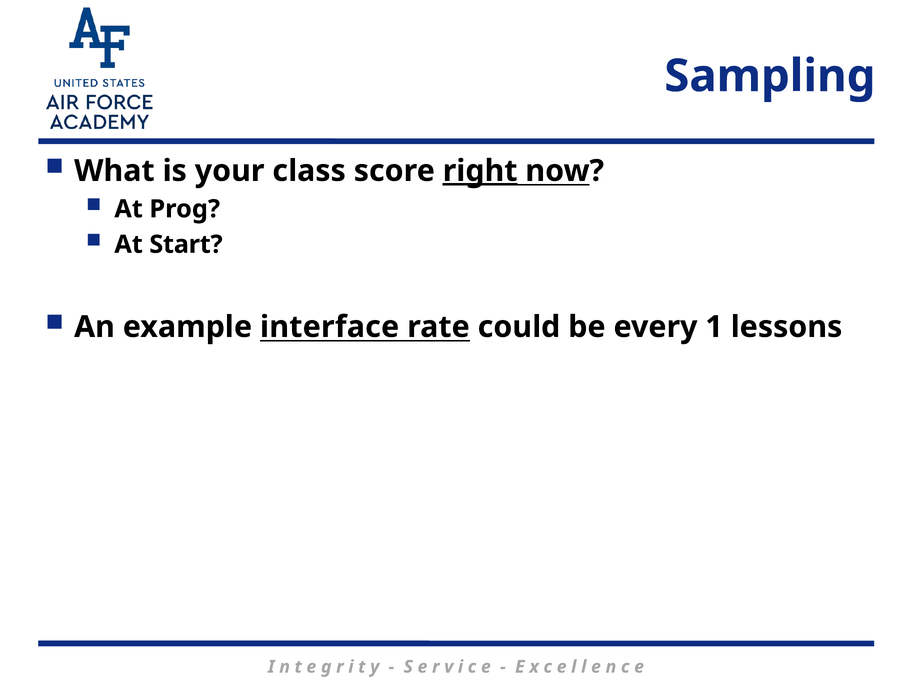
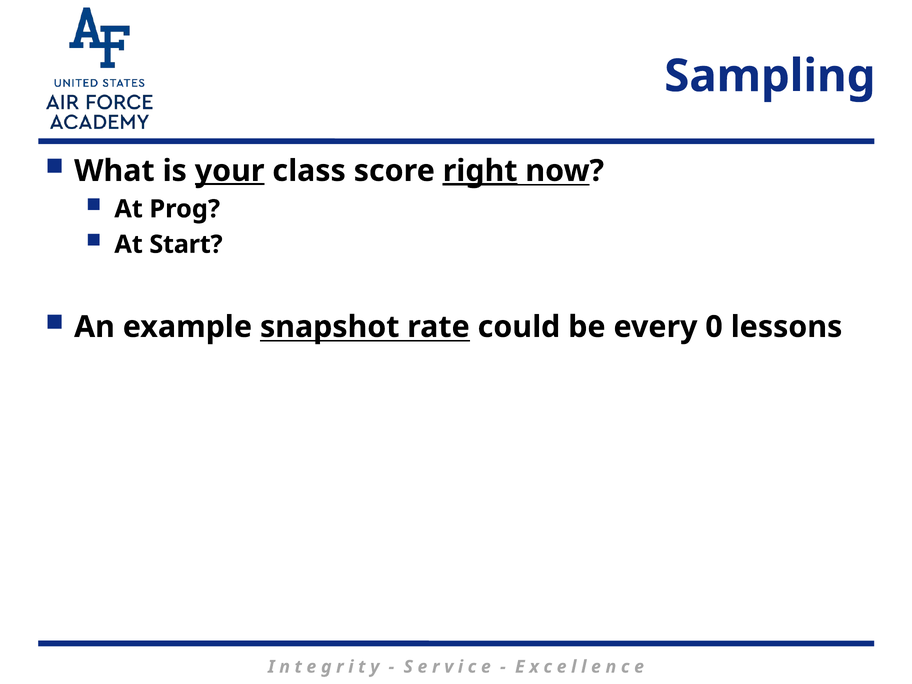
your underline: none -> present (230, 171)
interface: interface -> snapshot (330, 327)
1: 1 -> 0 (714, 327)
